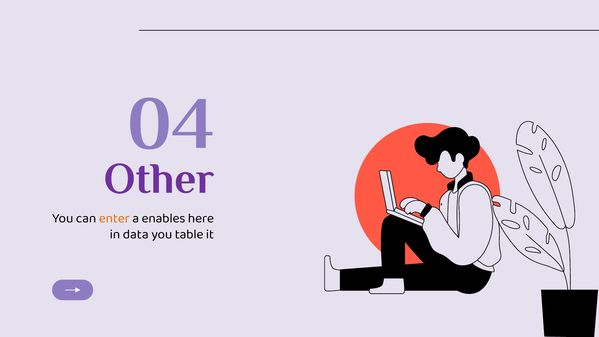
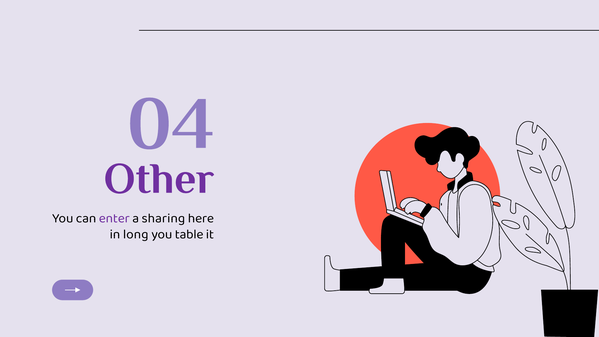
enter colour: orange -> purple (114, 218)
enables: enables -> sharing (163, 218)
data: data -> long (136, 234)
